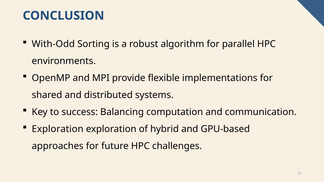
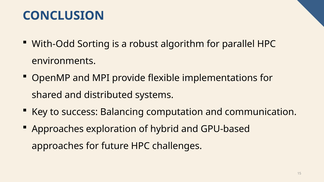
Exploration: Exploration -> Approaches (58, 129)
